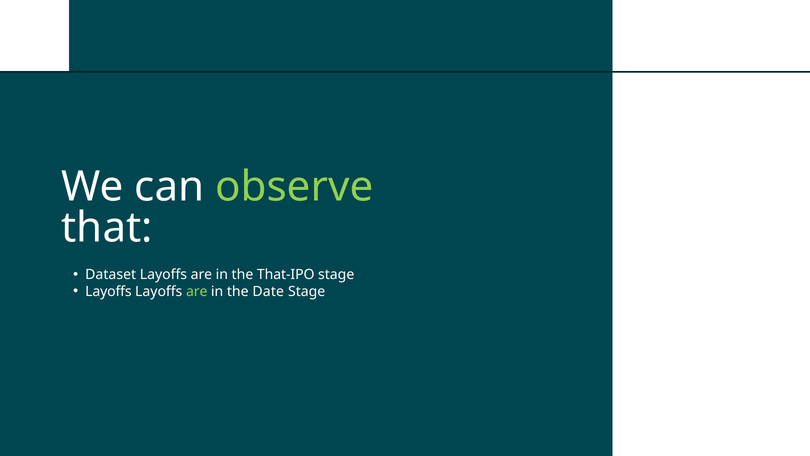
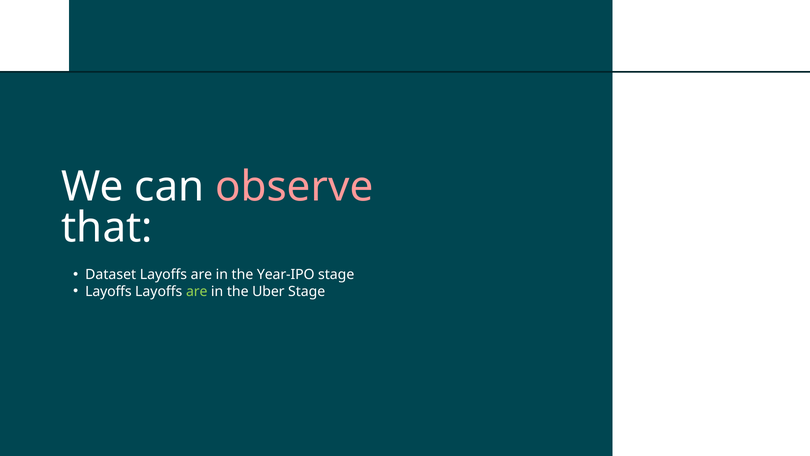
observe colour: light green -> pink (294, 187)
That-IPO: That-IPO -> Year-IPO (286, 274)
Date: Date -> Uber (268, 291)
